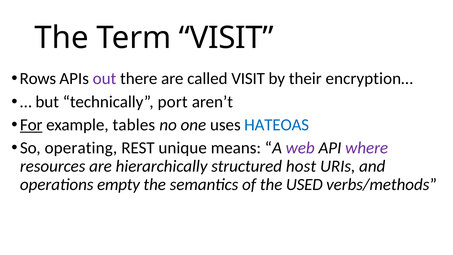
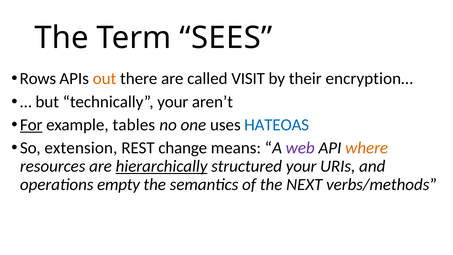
Term VISIT: VISIT -> SEES (226, 38)
out colour: purple -> orange (105, 79)
technically port: port -> your (173, 102)
operating: operating -> extension (81, 148)
unique: unique -> change (183, 148)
where colour: purple -> orange (367, 148)
hierarchically underline: none -> present (162, 166)
structured host: host -> your (301, 166)
USED: USED -> NEXT (304, 185)
